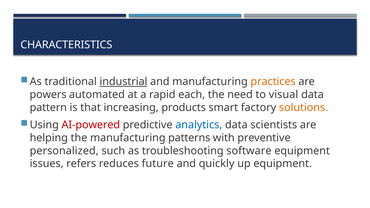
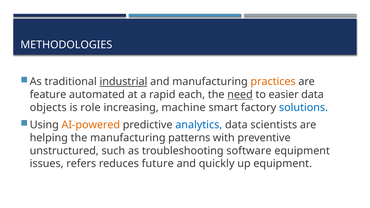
CHARACTERISTICS: CHARACTERISTICS -> METHODOLOGIES (66, 45)
powers: powers -> feature (48, 95)
need underline: none -> present (240, 95)
visual: visual -> easier (284, 95)
pattern: pattern -> objects (48, 108)
that: that -> role (91, 108)
products: products -> machine (184, 108)
solutions colour: orange -> blue (304, 108)
AI-powered colour: red -> orange (91, 125)
personalized: personalized -> unstructured (64, 151)
